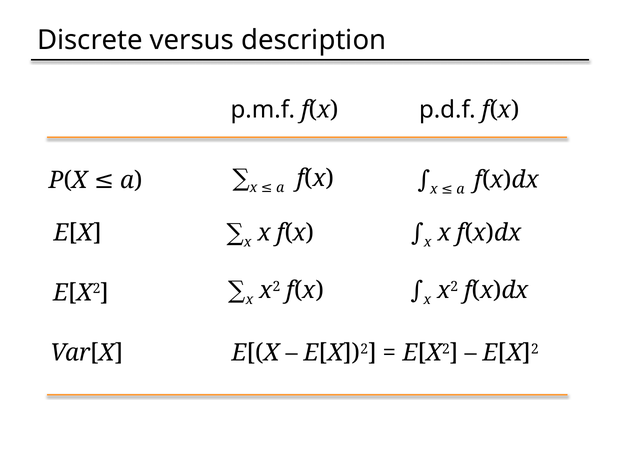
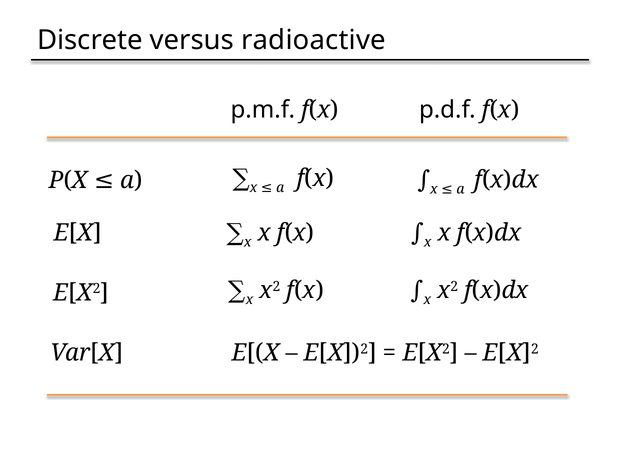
description: description -> radioactive (314, 40)
